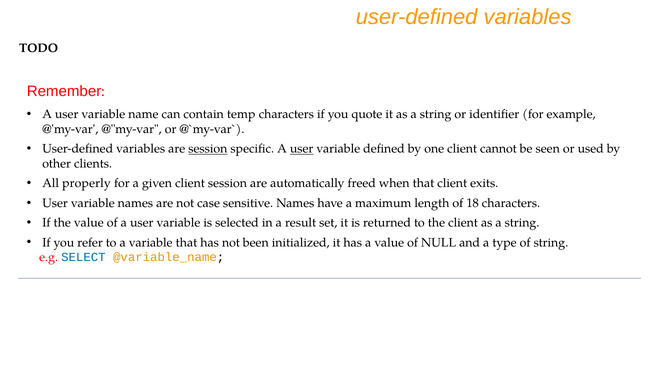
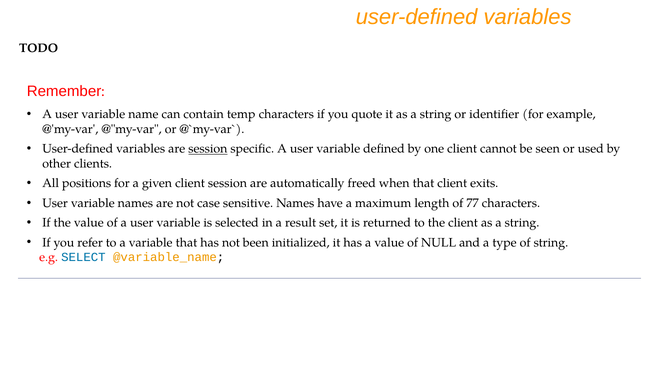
user underline: present -> none (302, 149)
properly: properly -> positions (87, 184)
18: 18 -> 77 (473, 203)
